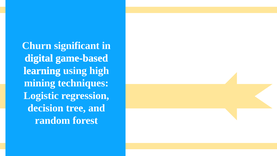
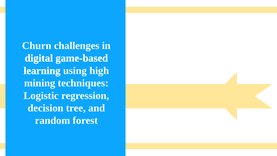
significant: significant -> challenges (77, 46)
